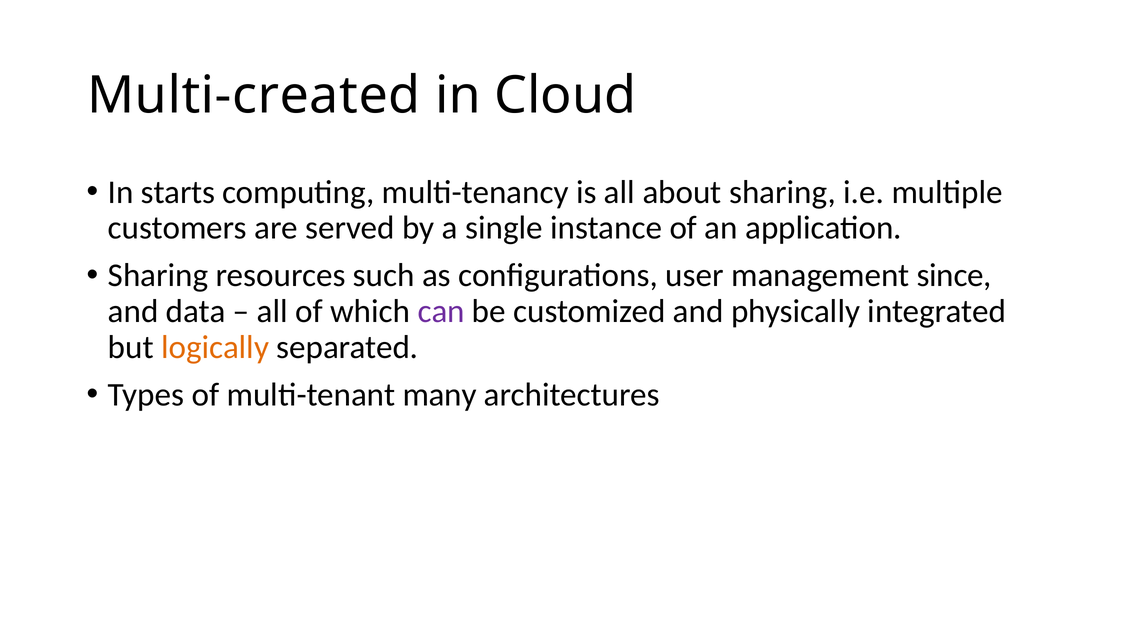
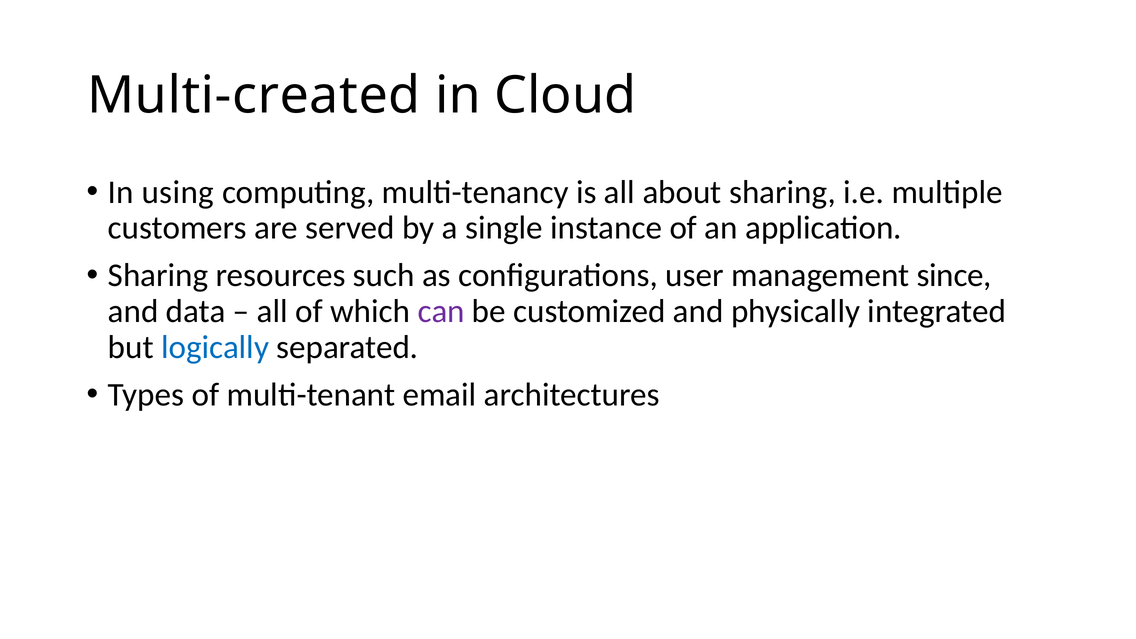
starts: starts -> using (178, 192)
logically colour: orange -> blue (215, 347)
many: many -> email (440, 395)
